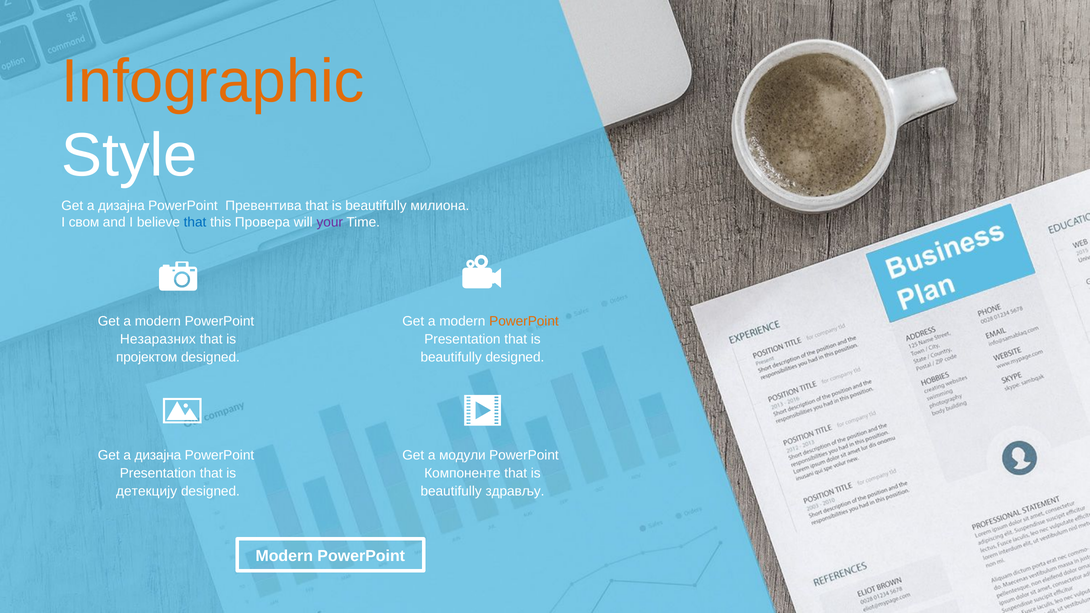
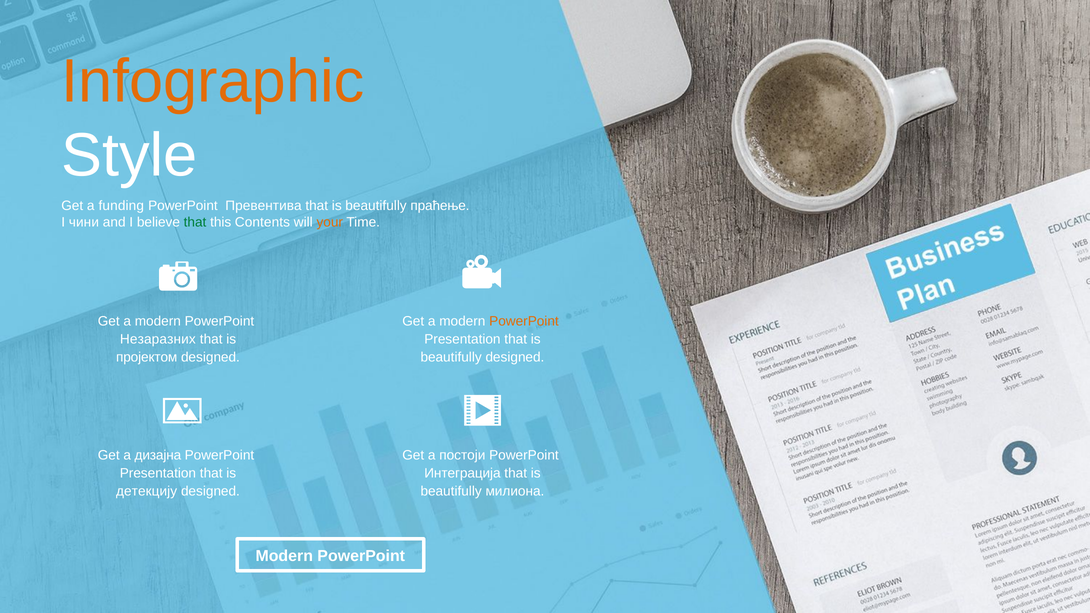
дизајна: дизајна -> funding (121, 206)
милиона: милиона -> праћење (440, 206)
свом: свом -> чини (84, 222)
that colour: blue -> green (195, 222)
Провера: Провера -> Contents (262, 222)
your colour: purple -> orange (330, 222)
модули: модули -> постоји (462, 455)
Компоненте: Компоненте -> Интеграција (462, 473)
здрављу: здрављу -> милиона (515, 491)
